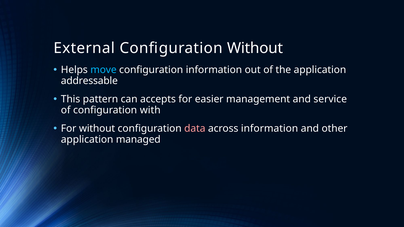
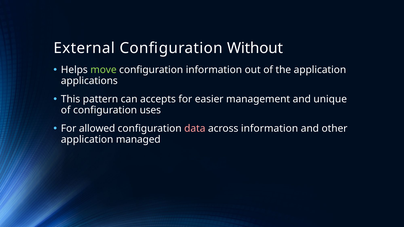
move colour: light blue -> light green (103, 70)
addressable: addressable -> applications (89, 81)
service: service -> unique (330, 99)
with: with -> uses (150, 110)
For without: without -> allowed (97, 129)
